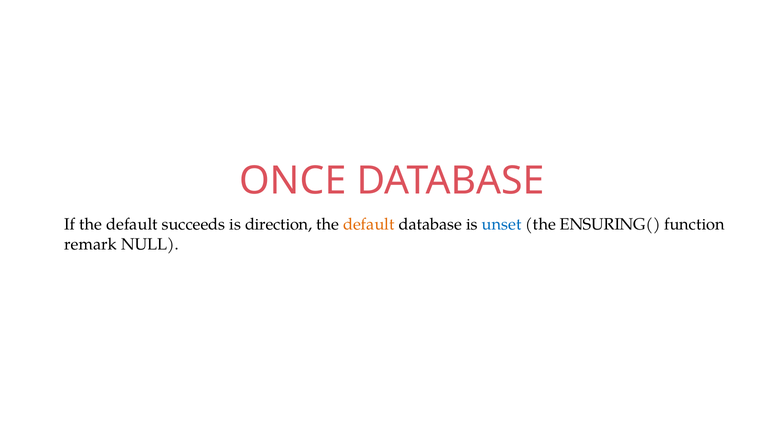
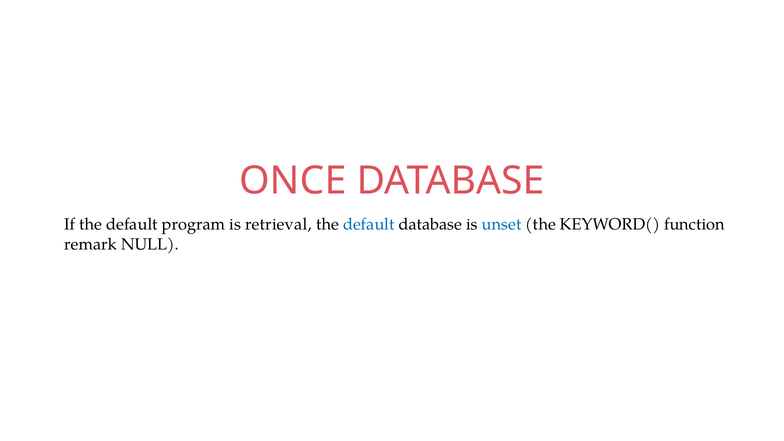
succeeds: succeeds -> program (194, 225)
direction: direction -> retrieval (279, 225)
default colour: orange -> blue (369, 225)
ENSURING(: ENSURING( -> KEYWORD( (610, 225)
